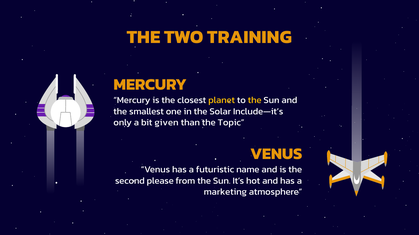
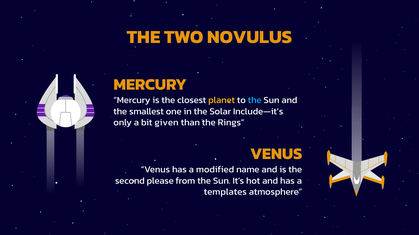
TRAINING: TRAINING -> NOVULUS (250, 37)
the colour: yellow -> light blue (255, 101)
Topic: Topic -> Rings (231, 123)
futuristic: futuristic -> modified (215, 170)
marketing: marketing -> templates (225, 192)
